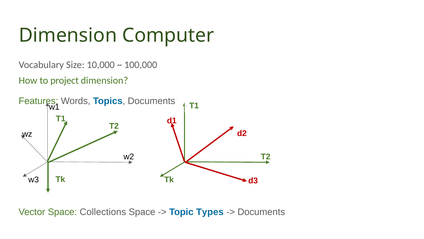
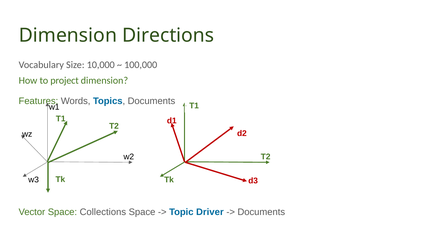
Computer: Computer -> Directions (168, 35)
Types: Types -> Driver (210, 212)
